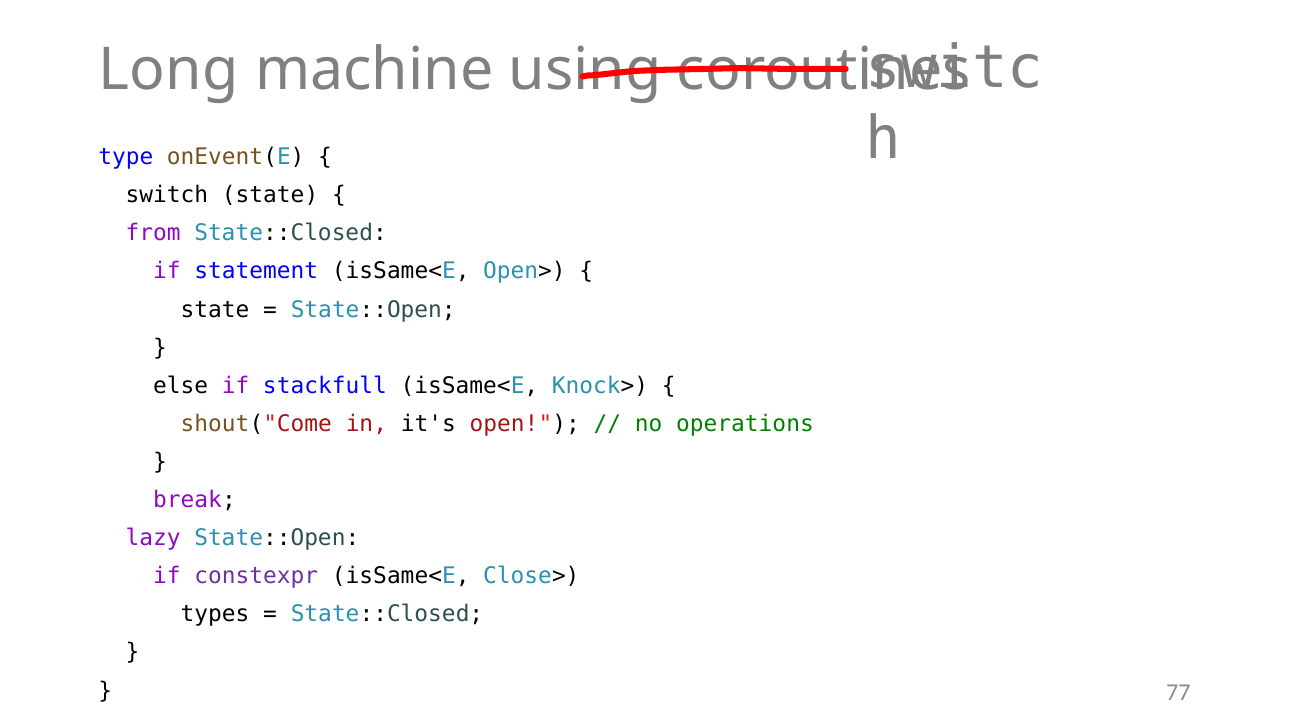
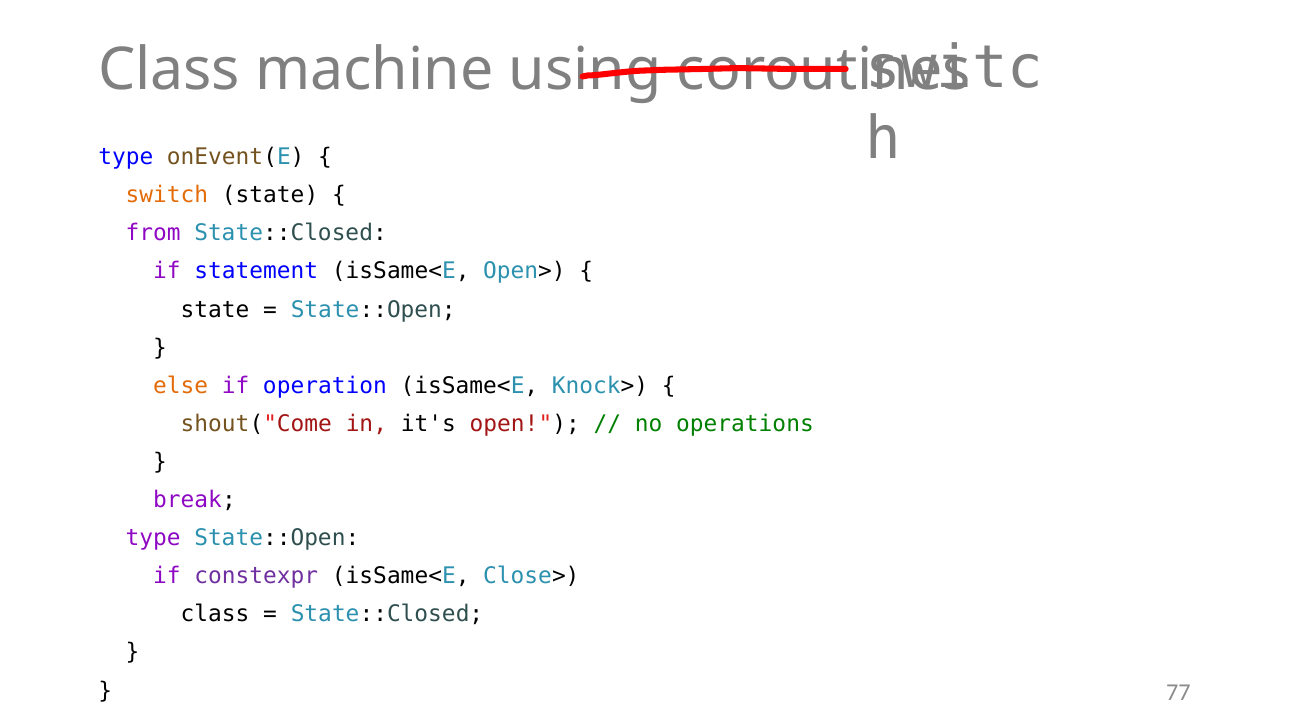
Long: Long -> Class (169, 70)
switch colour: black -> orange (167, 195)
else colour: black -> orange (181, 386)
stackfull: stackfull -> operation (325, 386)
lazy: lazy -> type (153, 538)
types: types -> class (215, 614)
